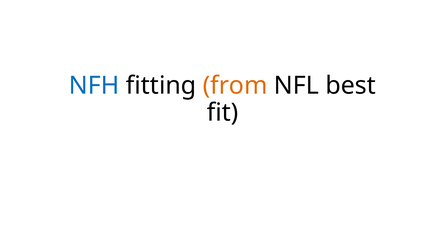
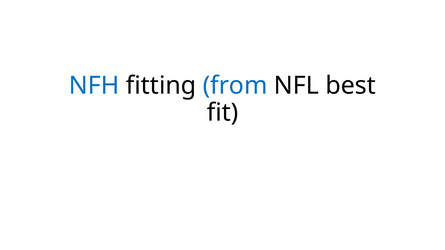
from colour: orange -> blue (235, 86)
